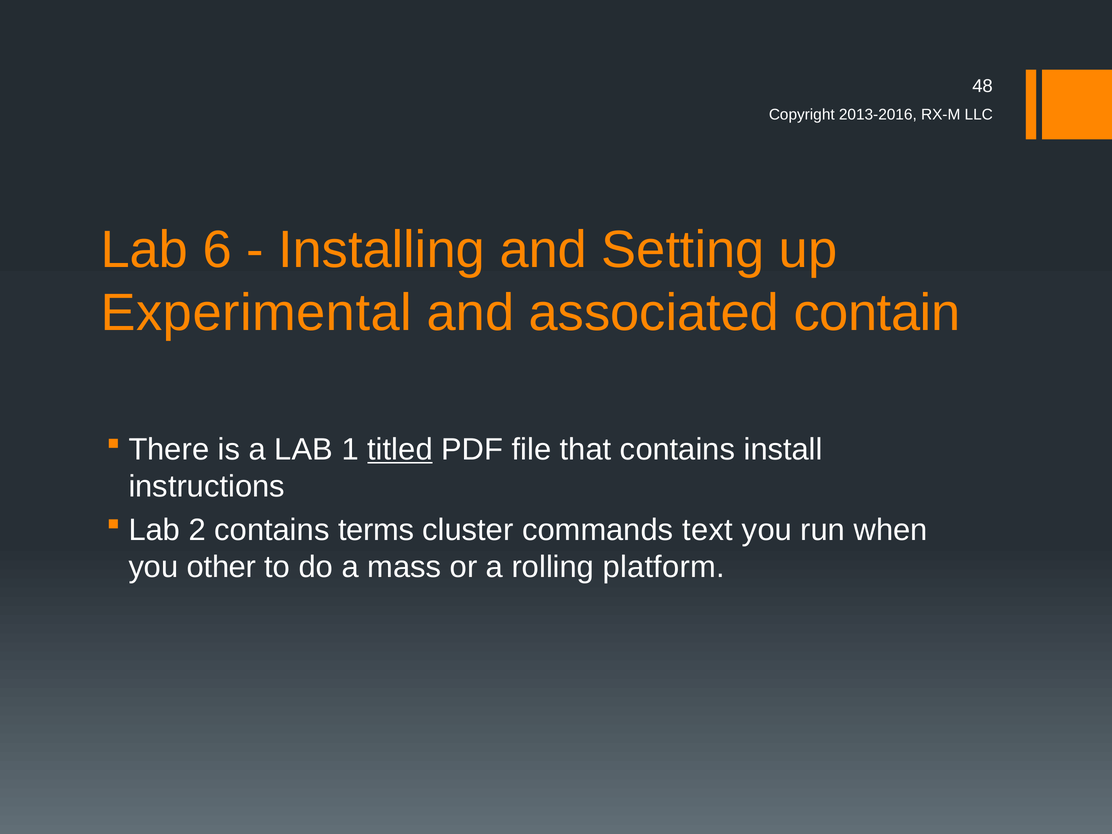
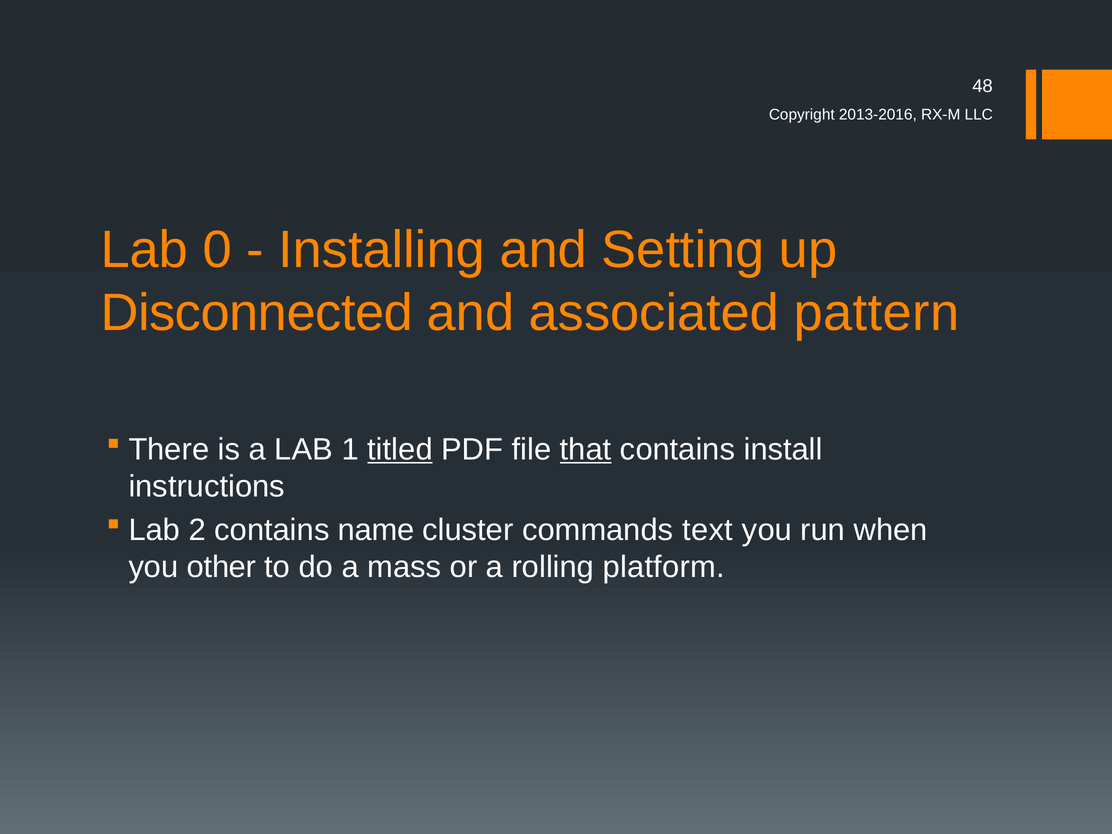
6: 6 -> 0 (217, 250)
Experimental: Experimental -> Disconnected (257, 313)
contain: contain -> pattern (876, 313)
that underline: none -> present (586, 450)
terms: terms -> name (376, 530)
